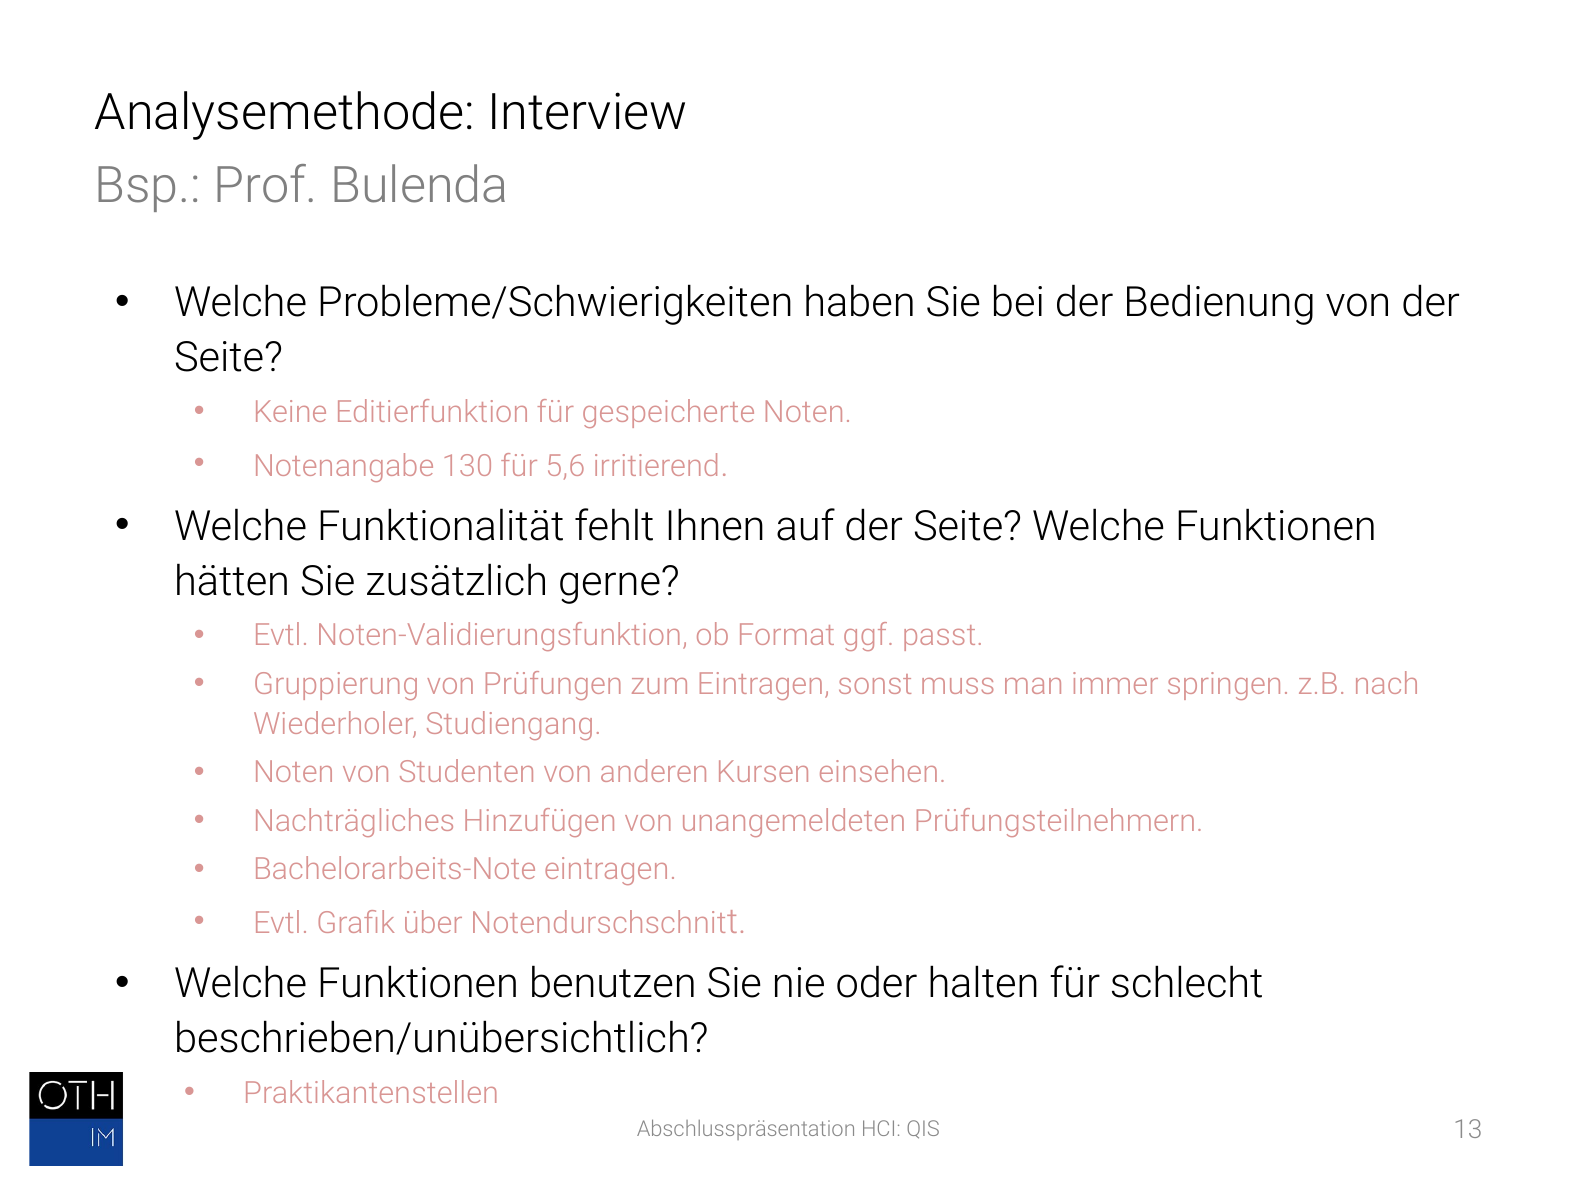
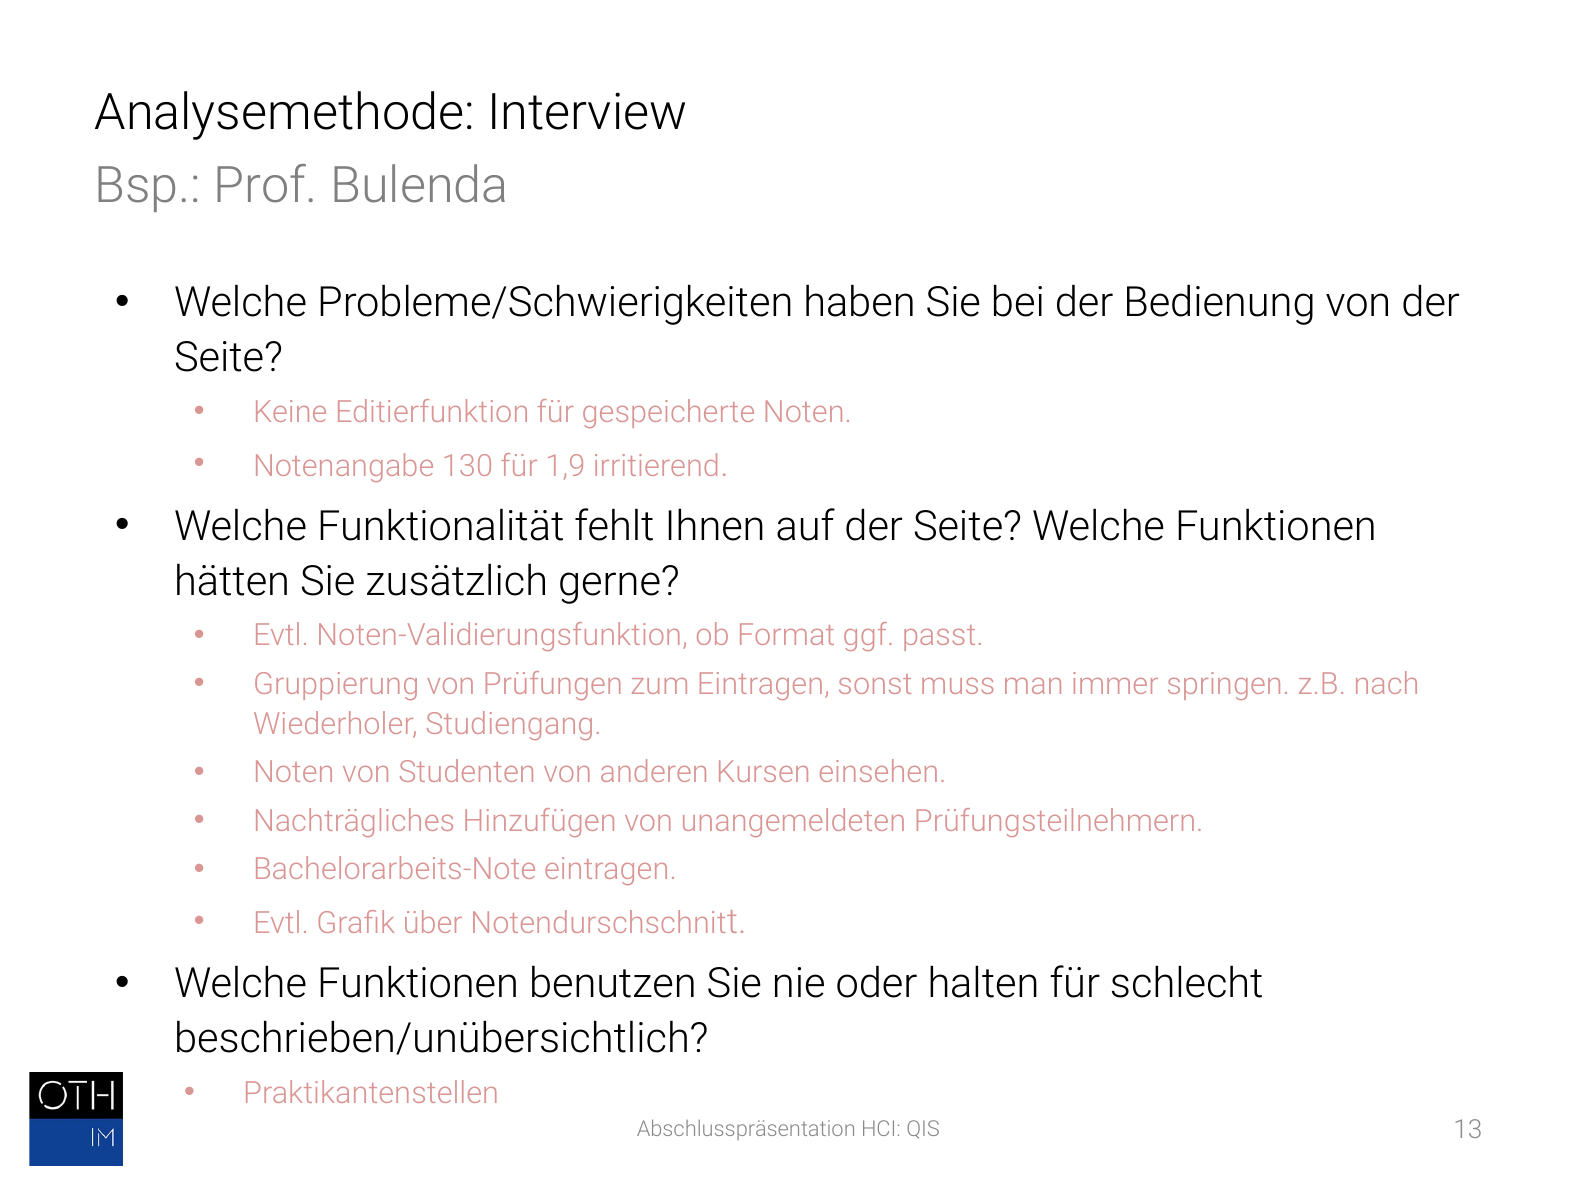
5,6: 5,6 -> 1,9 (565, 466)
